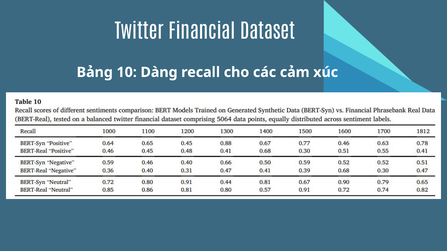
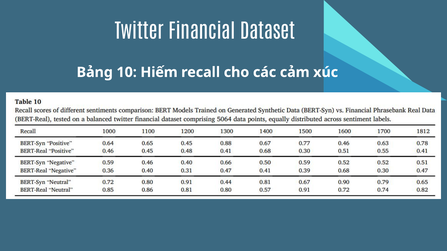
Dàng: Dàng -> Hiếm (159, 72)
